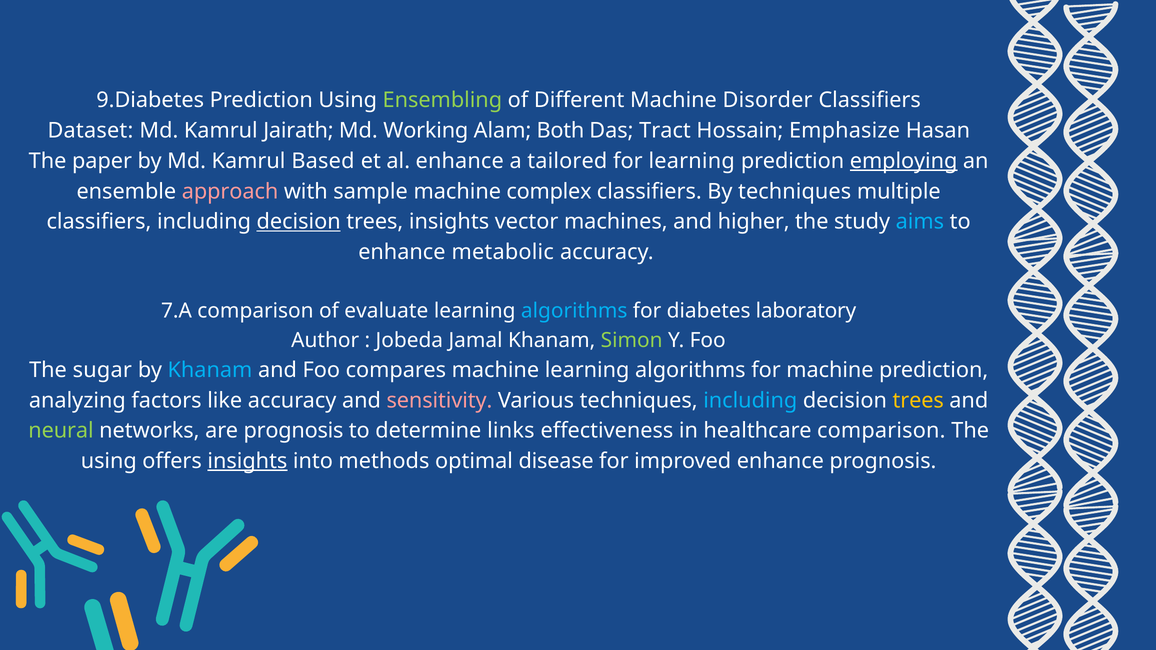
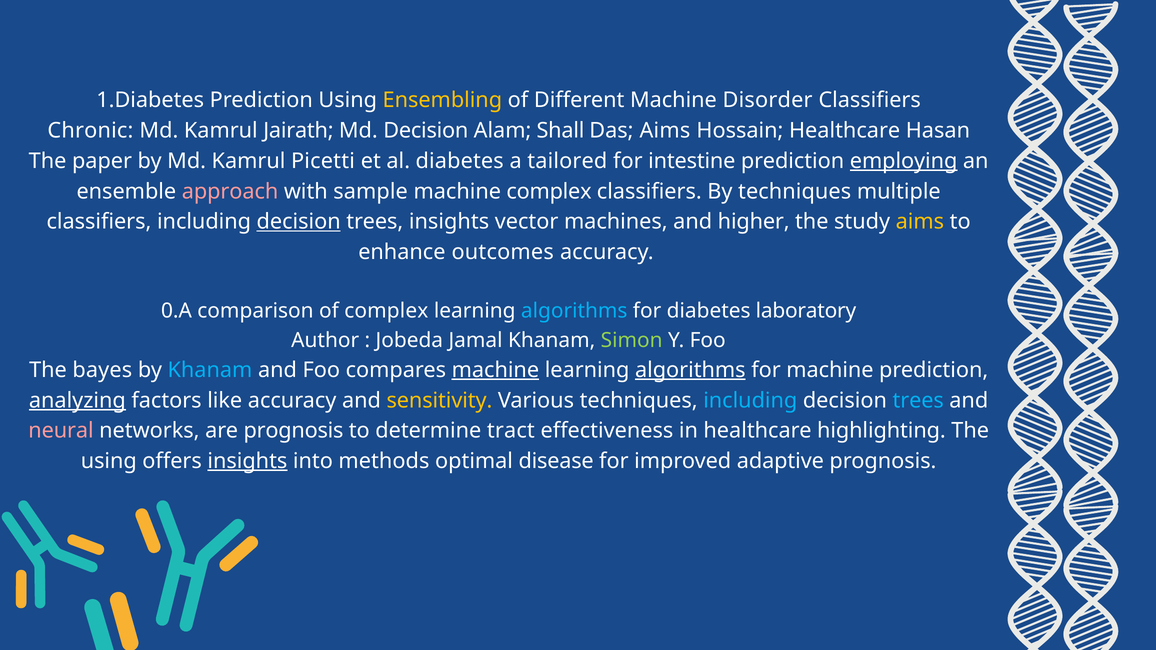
9.Diabetes: 9.Diabetes -> 1.Diabetes (150, 100)
Ensembling colour: light green -> yellow (442, 100)
Dataset: Dataset -> Chronic (90, 131)
Md Working: Working -> Decision (426, 131)
Both: Both -> Shall (560, 131)
Das Tract: Tract -> Aims (665, 131)
Hossain Emphasize: Emphasize -> Healthcare (845, 131)
Based: Based -> Picetti (323, 161)
al enhance: enhance -> diabetes (460, 161)
for learning: learning -> intestine (692, 161)
aims colour: light blue -> yellow (920, 222)
metabolic: metabolic -> outcomes (503, 252)
7.A: 7.A -> 0.A (176, 311)
of evaluate: evaluate -> complex (386, 311)
sugar: sugar -> bayes (102, 370)
machine underline: none -> present (495, 370)
algorithms underline: none -> present (690, 370)
analyzing underline: none -> present (77, 401)
sensitivity colour: pink -> yellow (439, 401)
trees colour: yellow -> light blue (918, 401)
neural colour: light green -> pink (61, 431)
links: links -> tract (511, 431)
healthcare comparison: comparison -> highlighting (881, 431)
improved enhance: enhance -> adaptive (780, 461)
